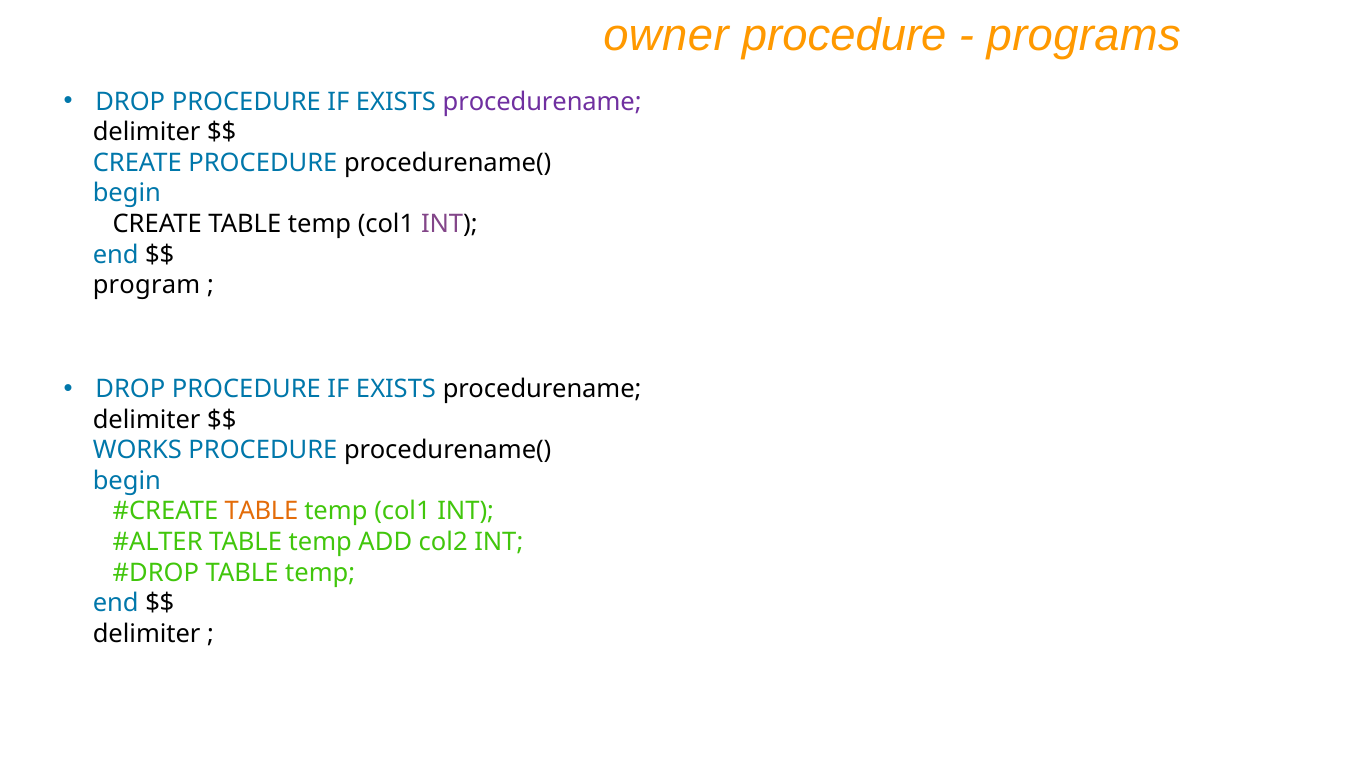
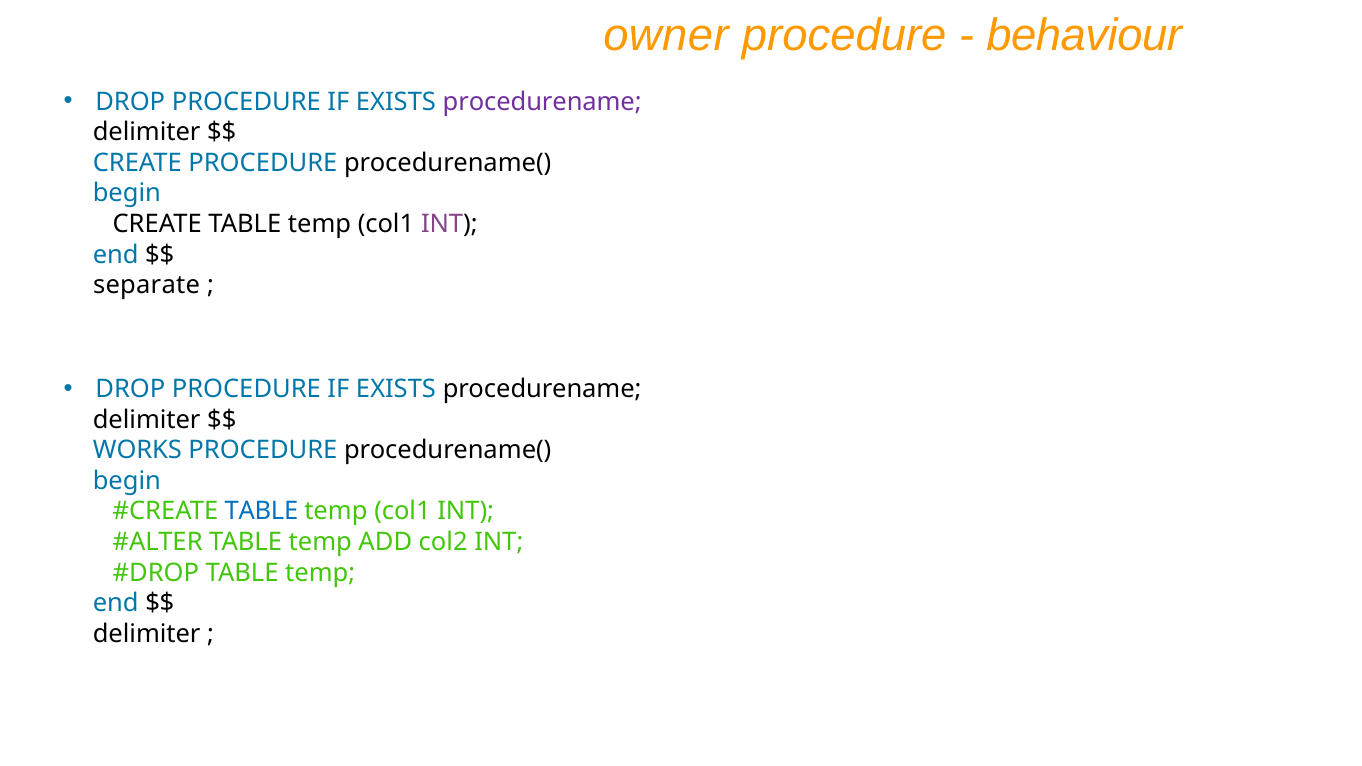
programs: programs -> behaviour (1084, 35)
program: program -> separate (147, 285)
TABLE colour: orange -> blue (261, 512)
